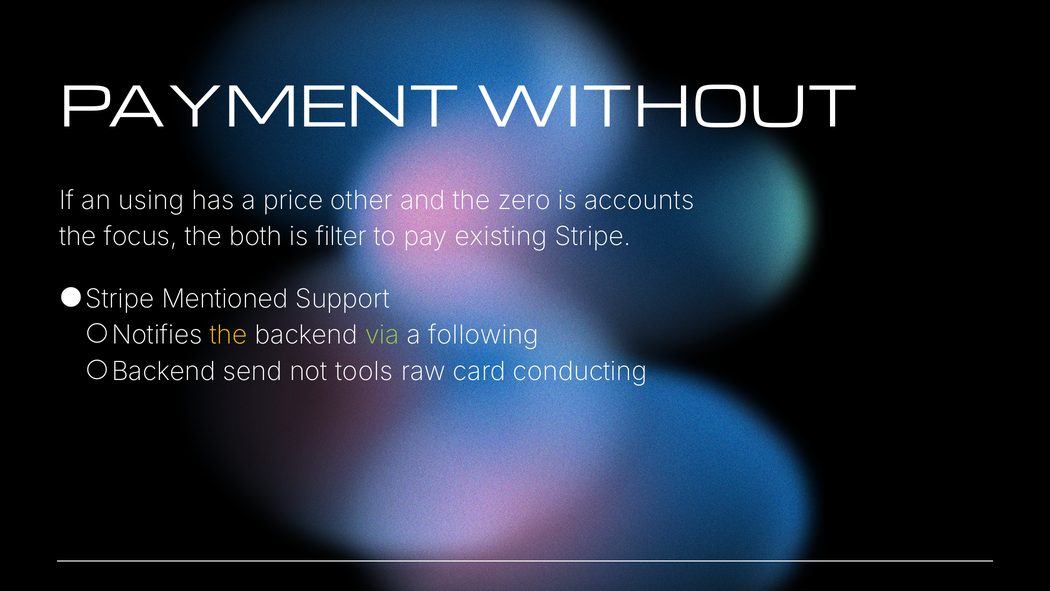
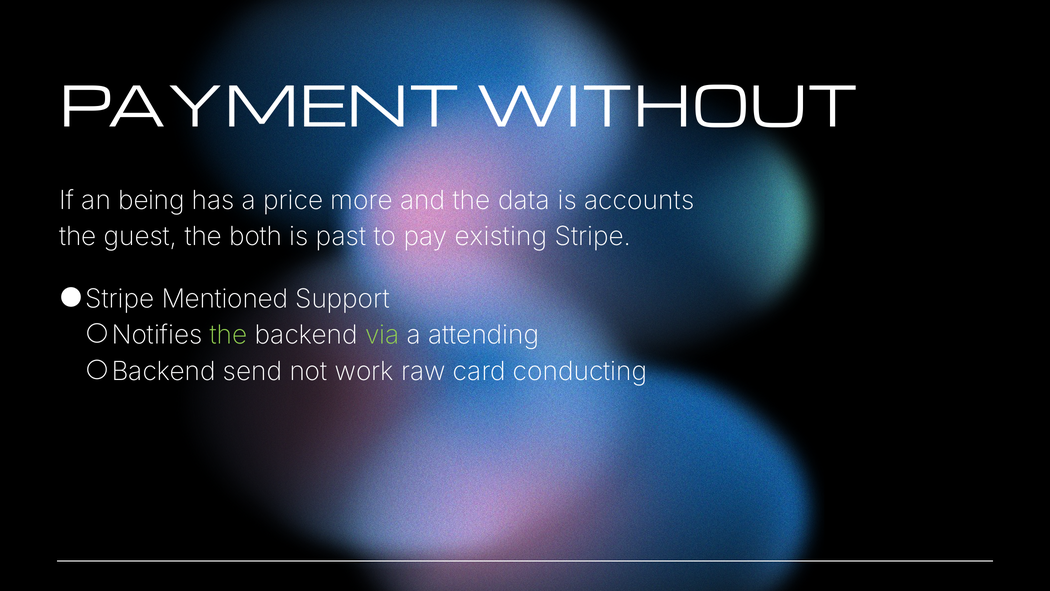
using: using -> being (151, 200)
other: other -> more (362, 200)
zero: zero -> data (524, 200)
focus: focus -> guest (141, 237)
filter: filter -> past (341, 237)
the colour: yellow -> light green (229, 335)
following: following -> attending (484, 335)
tools: tools -> work (364, 371)
